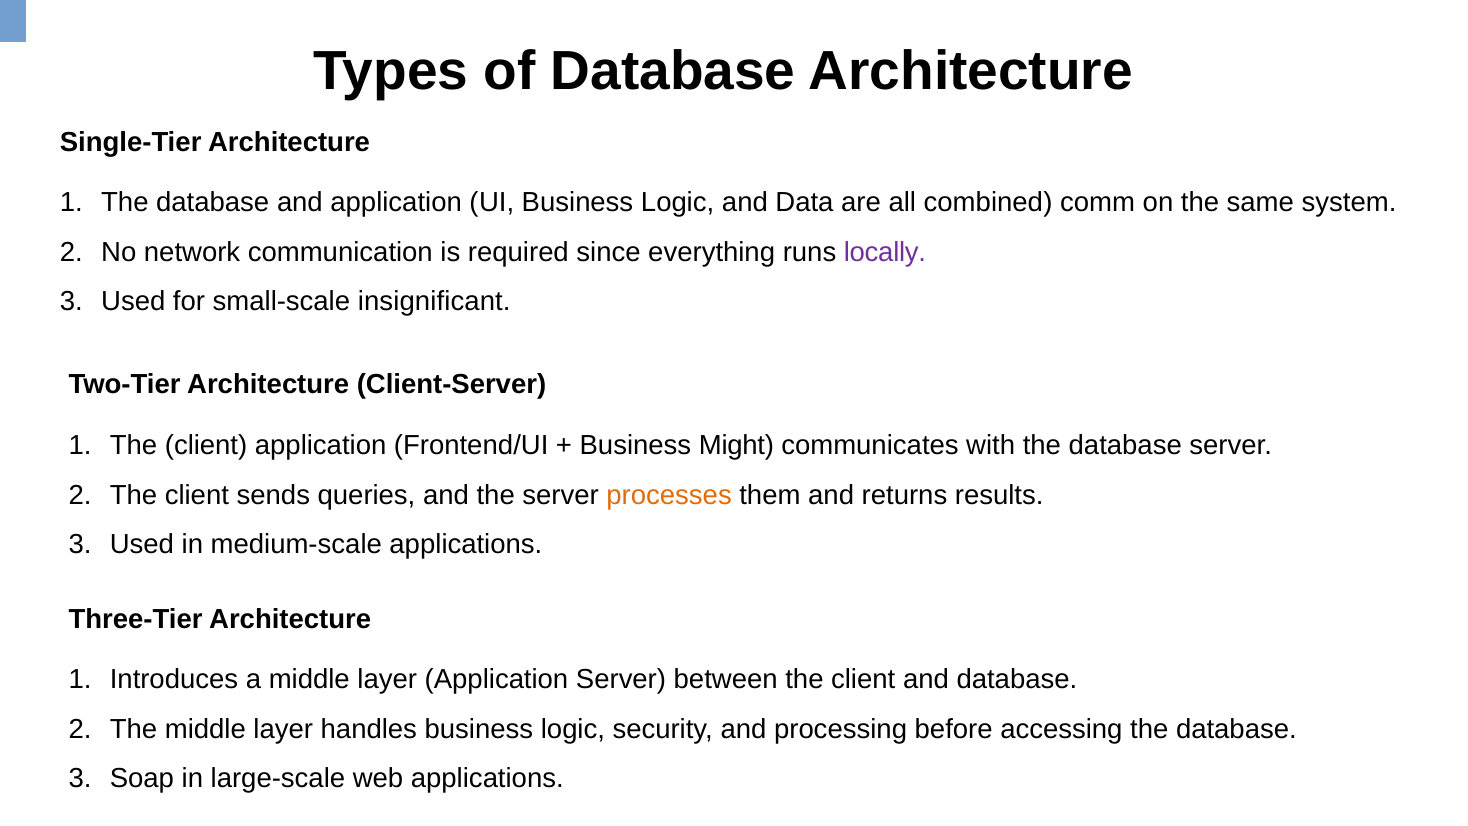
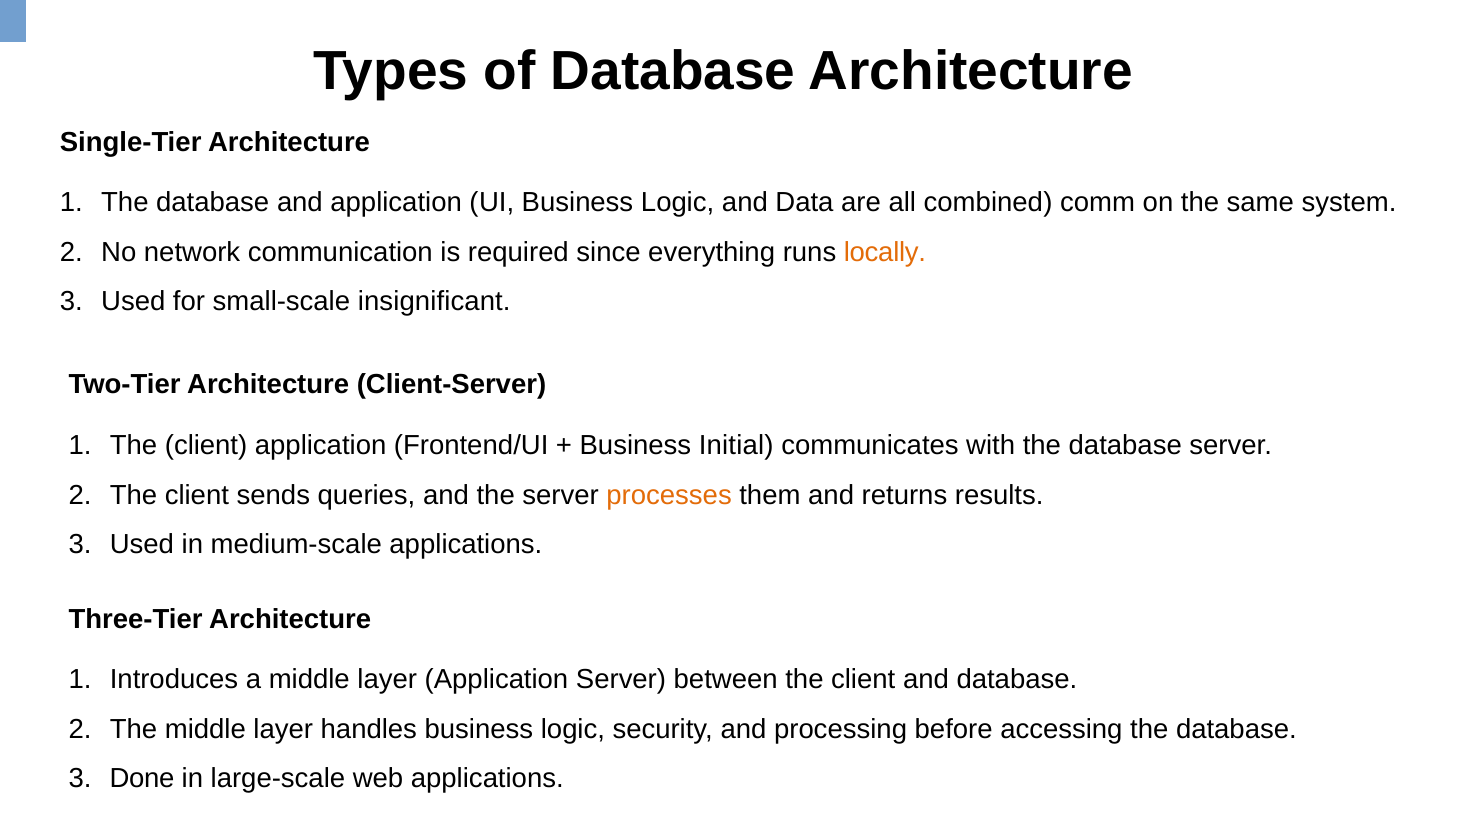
locally colour: purple -> orange (885, 252)
Might: Might -> Initial (736, 445)
Soap: Soap -> Done (142, 778)
